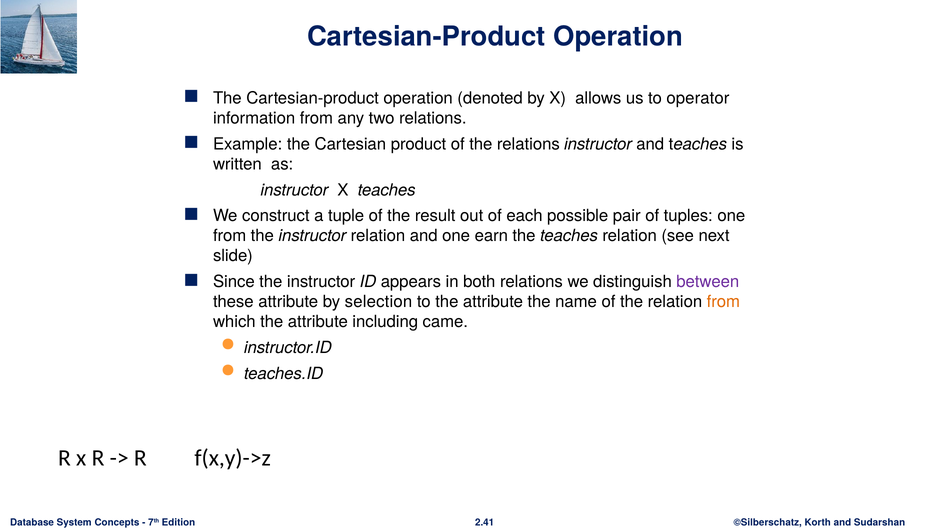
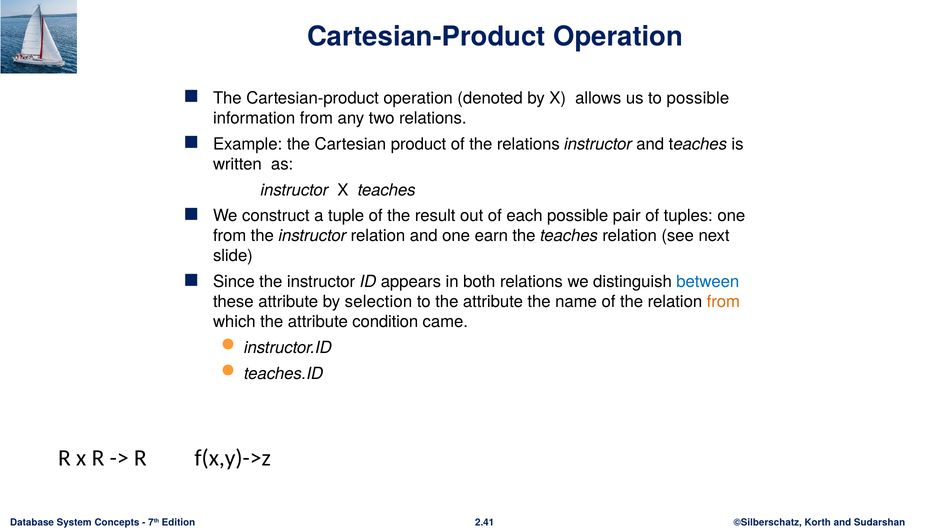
to operator: operator -> possible (698, 98)
between colour: purple -> blue (708, 282)
including: including -> condition (385, 322)
